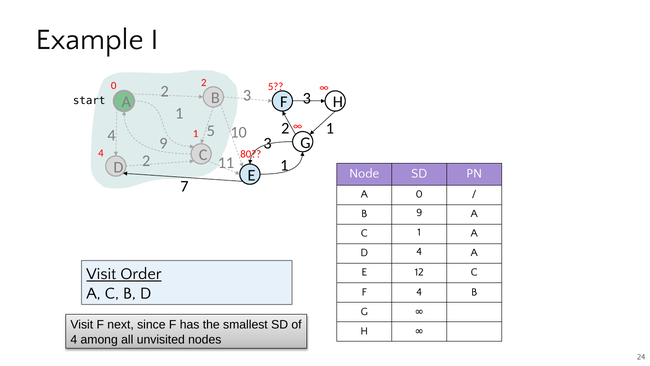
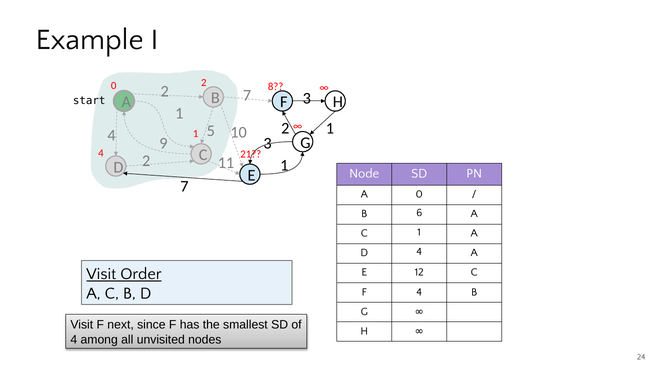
2 5: 5 -> 8 (276, 86)
3: 3 -> 7 (247, 95)
80: 80 -> 21 (251, 154)
B 9: 9 -> 6 (419, 212)
